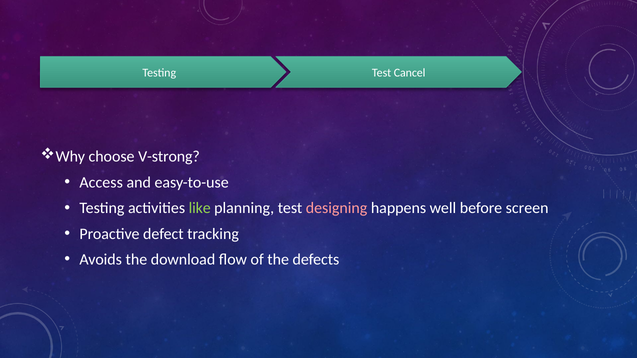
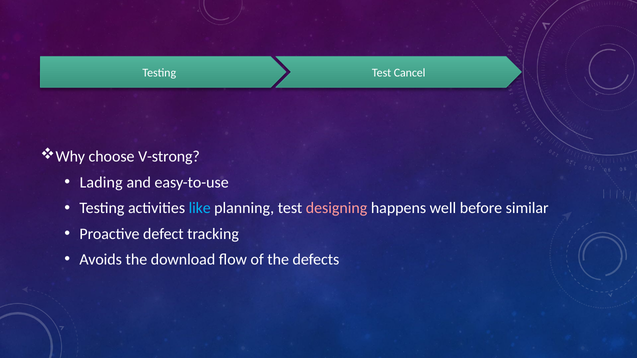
Access: Access -> Lading (101, 183)
like colour: light green -> light blue (200, 208)
screen: screen -> similar (527, 208)
